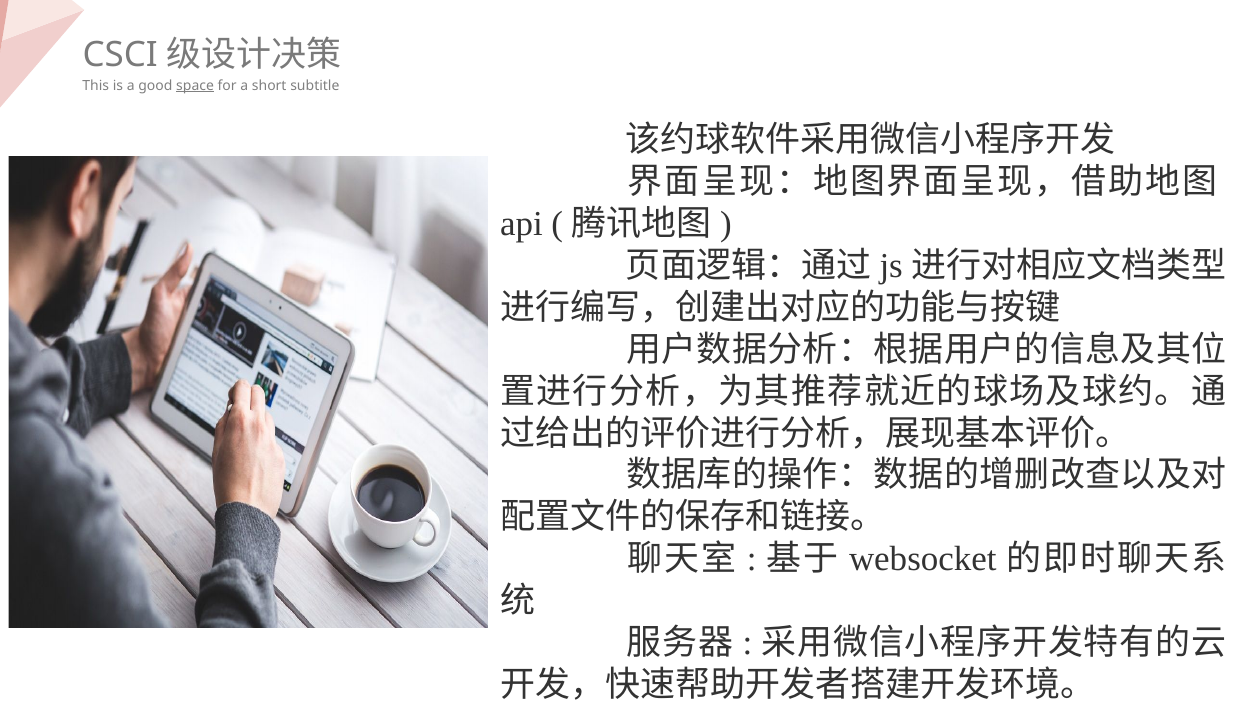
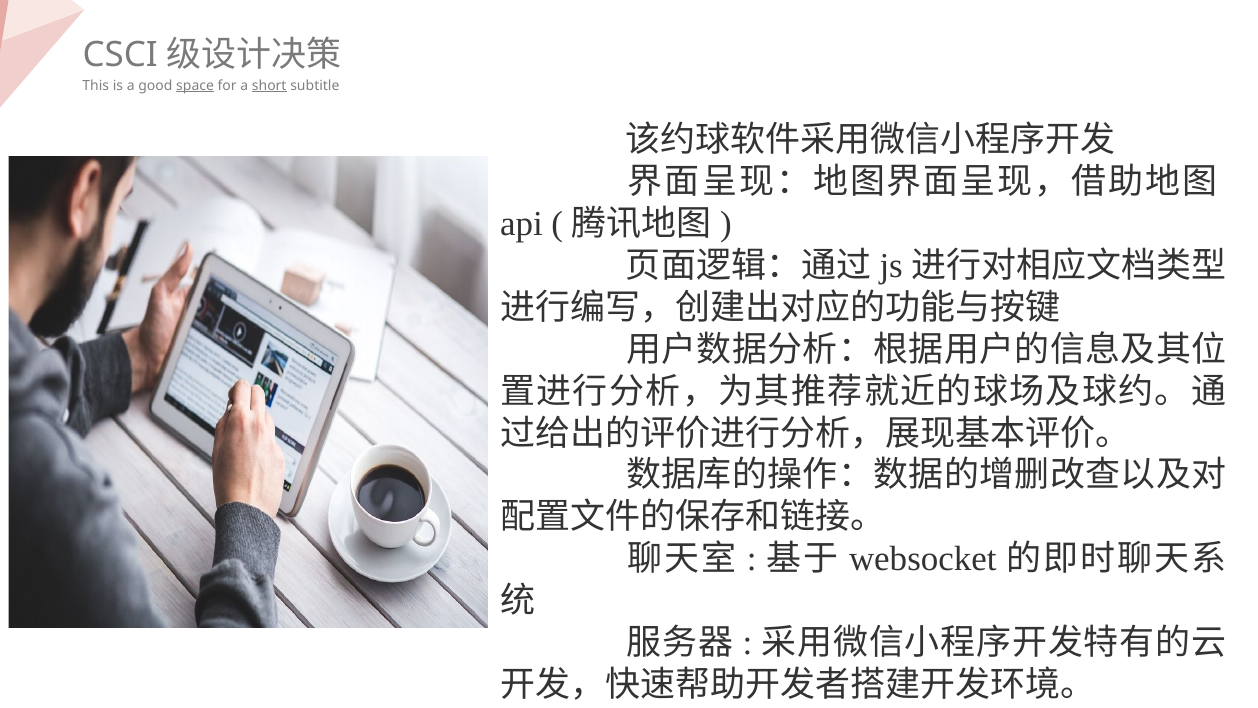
short underline: none -> present (269, 86)
